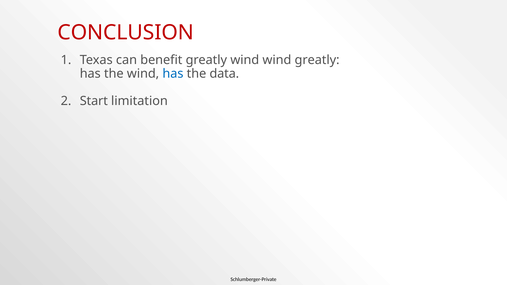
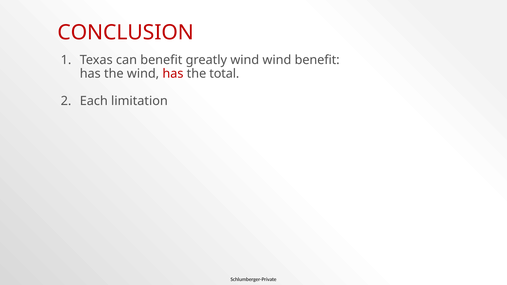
wind greatly: greatly -> benefit (317, 60)
has colour: blue -> red (173, 74)
data: data -> total (224, 74)
Start: Start -> Each (94, 101)
